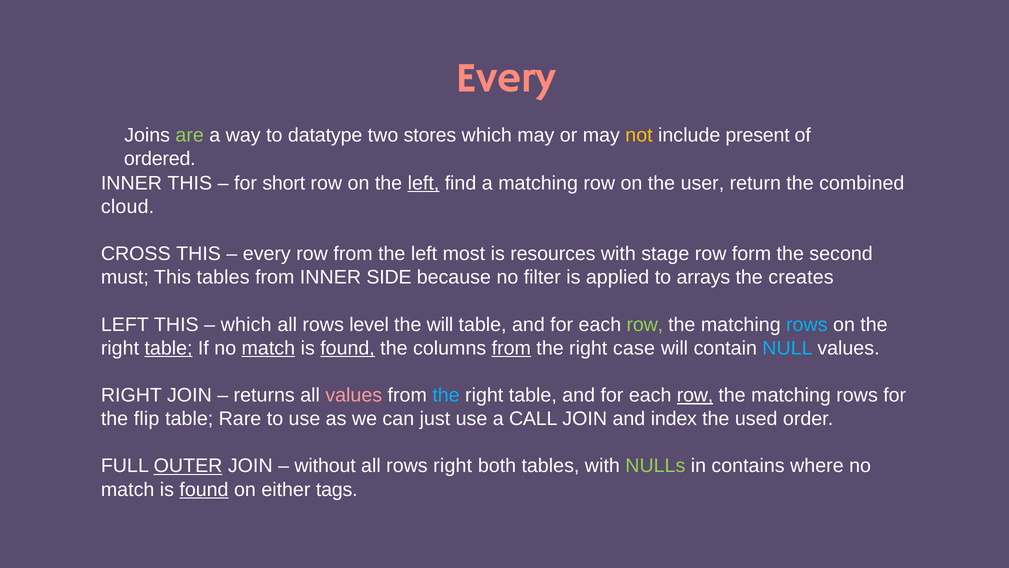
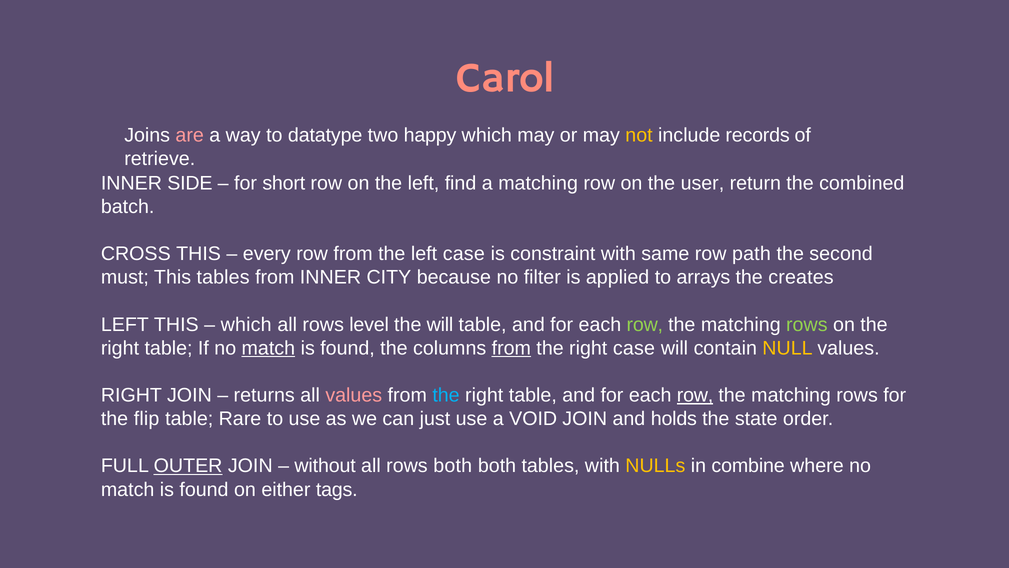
Every: Every -> Carol (505, 78)
are colour: light green -> pink (190, 135)
stores: stores -> happy (430, 135)
present: present -> records (758, 135)
ordered: ordered -> retrieve (160, 159)
INNER THIS: THIS -> SIDE (190, 183)
left underline: present -> none (423, 183)
cloud: cloud -> batch (128, 207)
left most: most -> case (464, 254)
resources: resources -> constraint (553, 254)
stage: stage -> same (665, 254)
form: form -> path (751, 254)
SIDE: SIDE -> CITY (389, 277)
rows colour: light blue -> light green (807, 324)
table underline: present -> none (169, 348)
found underline: present -> none (348, 348)
NULL colour: light blue -> yellow (787, 348)
CALL: CALL -> VOID (533, 419)
index: index -> holds (674, 419)
used: used -> state (756, 419)
rows right: right -> both (453, 466)
NULLs colour: light green -> yellow (655, 466)
contains: contains -> combine (748, 466)
found underline: present -> none (204, 489)
